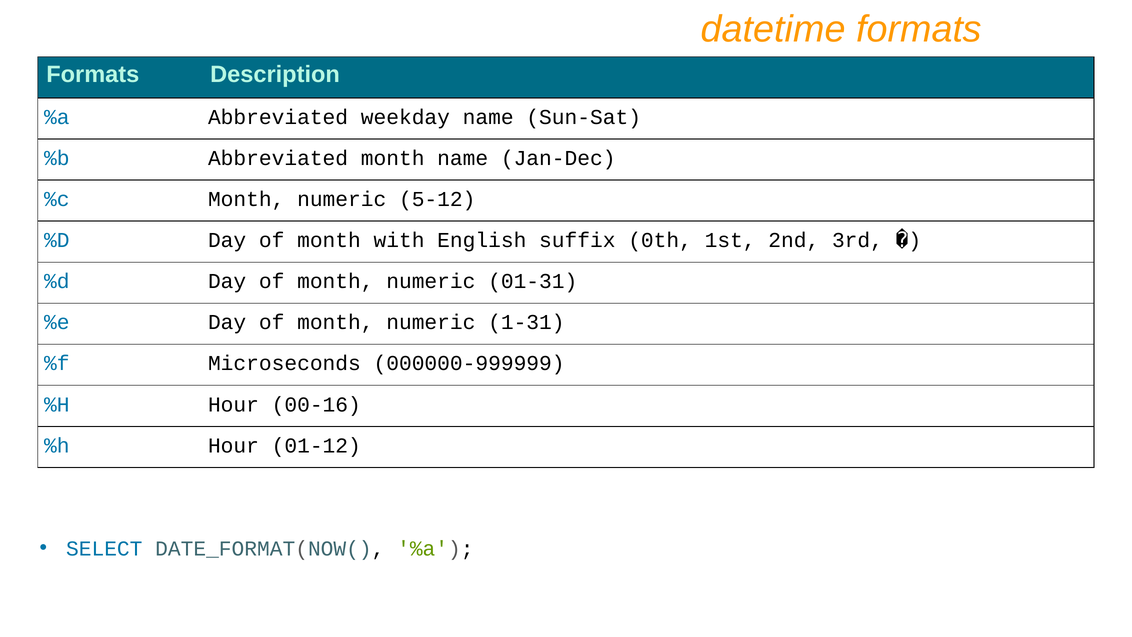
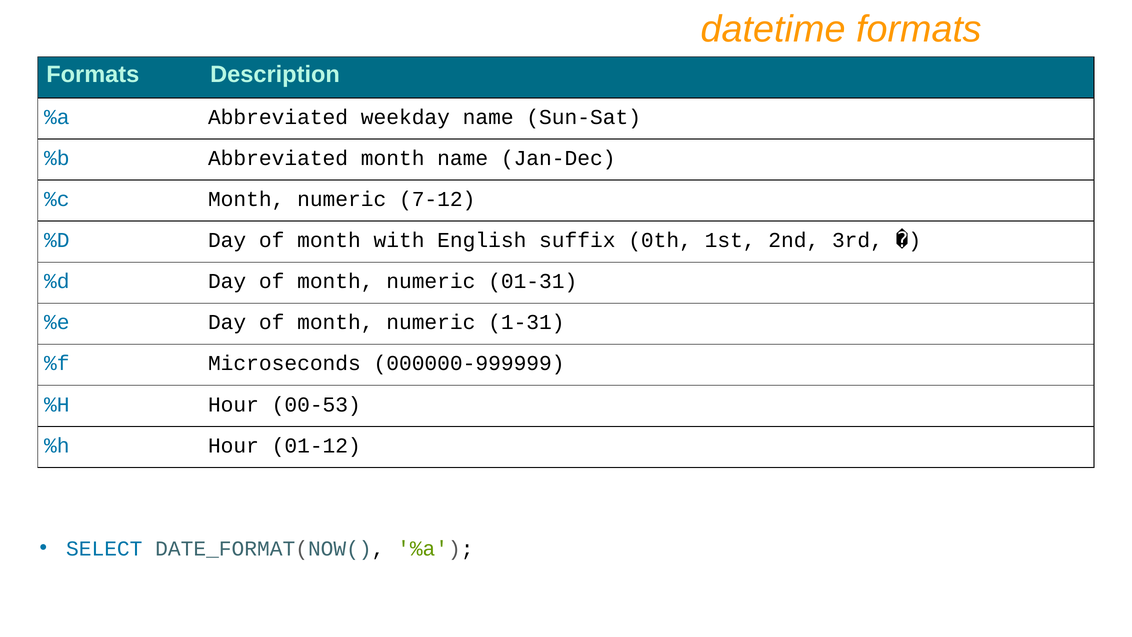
5-12: 5-12 -> 7-12 (437, 199)
00-16: 00-16 -> 00-53 (316, 404)
